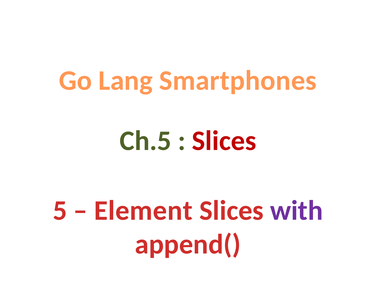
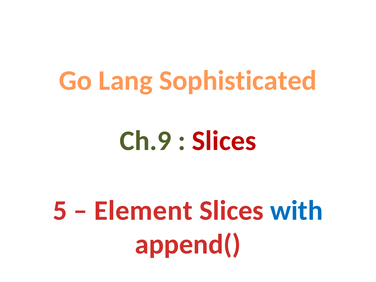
Smartphones: Smartphones -> Sophisticated (238, 80)
Ch.5: Ch.5 -> Ch.9 (145, 141)
with colour: purple -> blue (296, 211)
